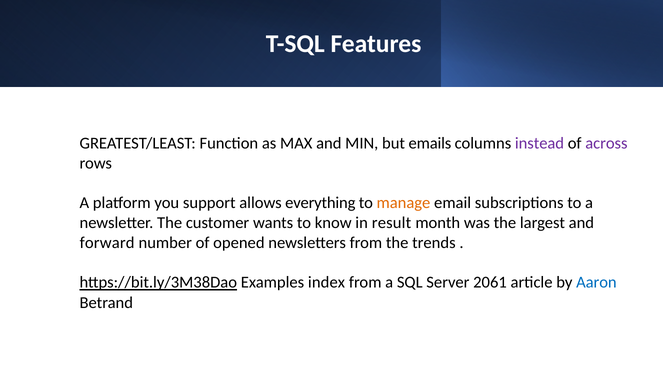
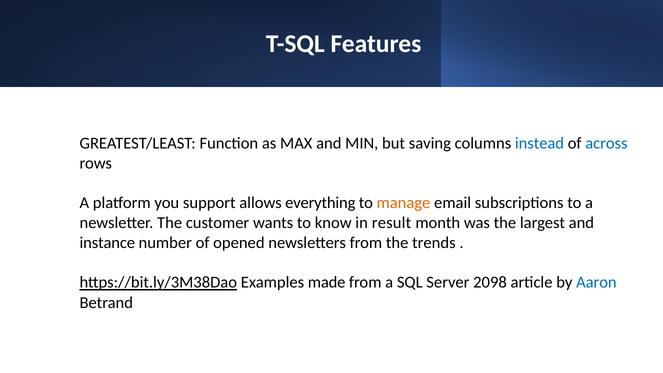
emails: emails -> saving (430, 143)
instead colour: purple -> blue (539, 143)
across colour: purple -> blue (606, 143)
forward: forward -> instance (107, 243)
index: index -> made (327, 282)
2061: 2061 -> 2098 (490, 282)
